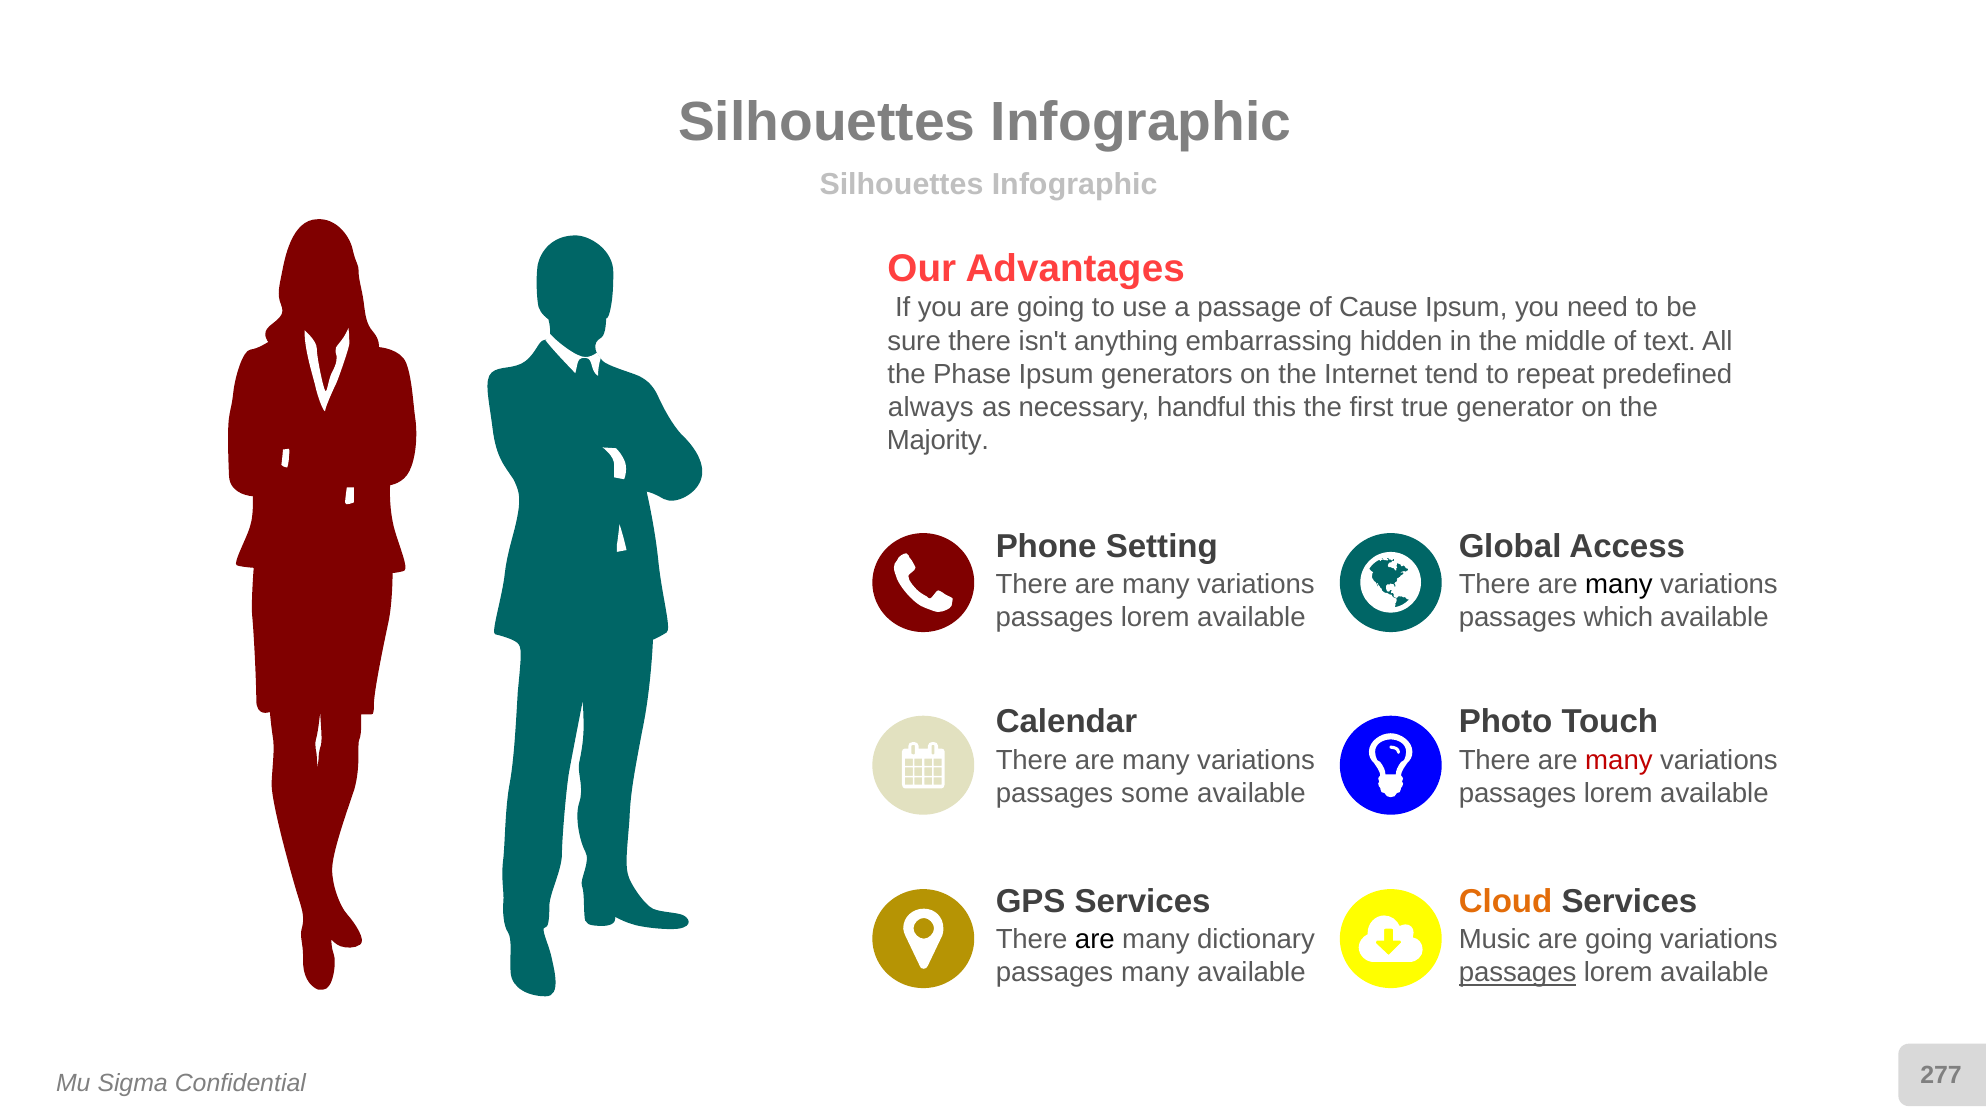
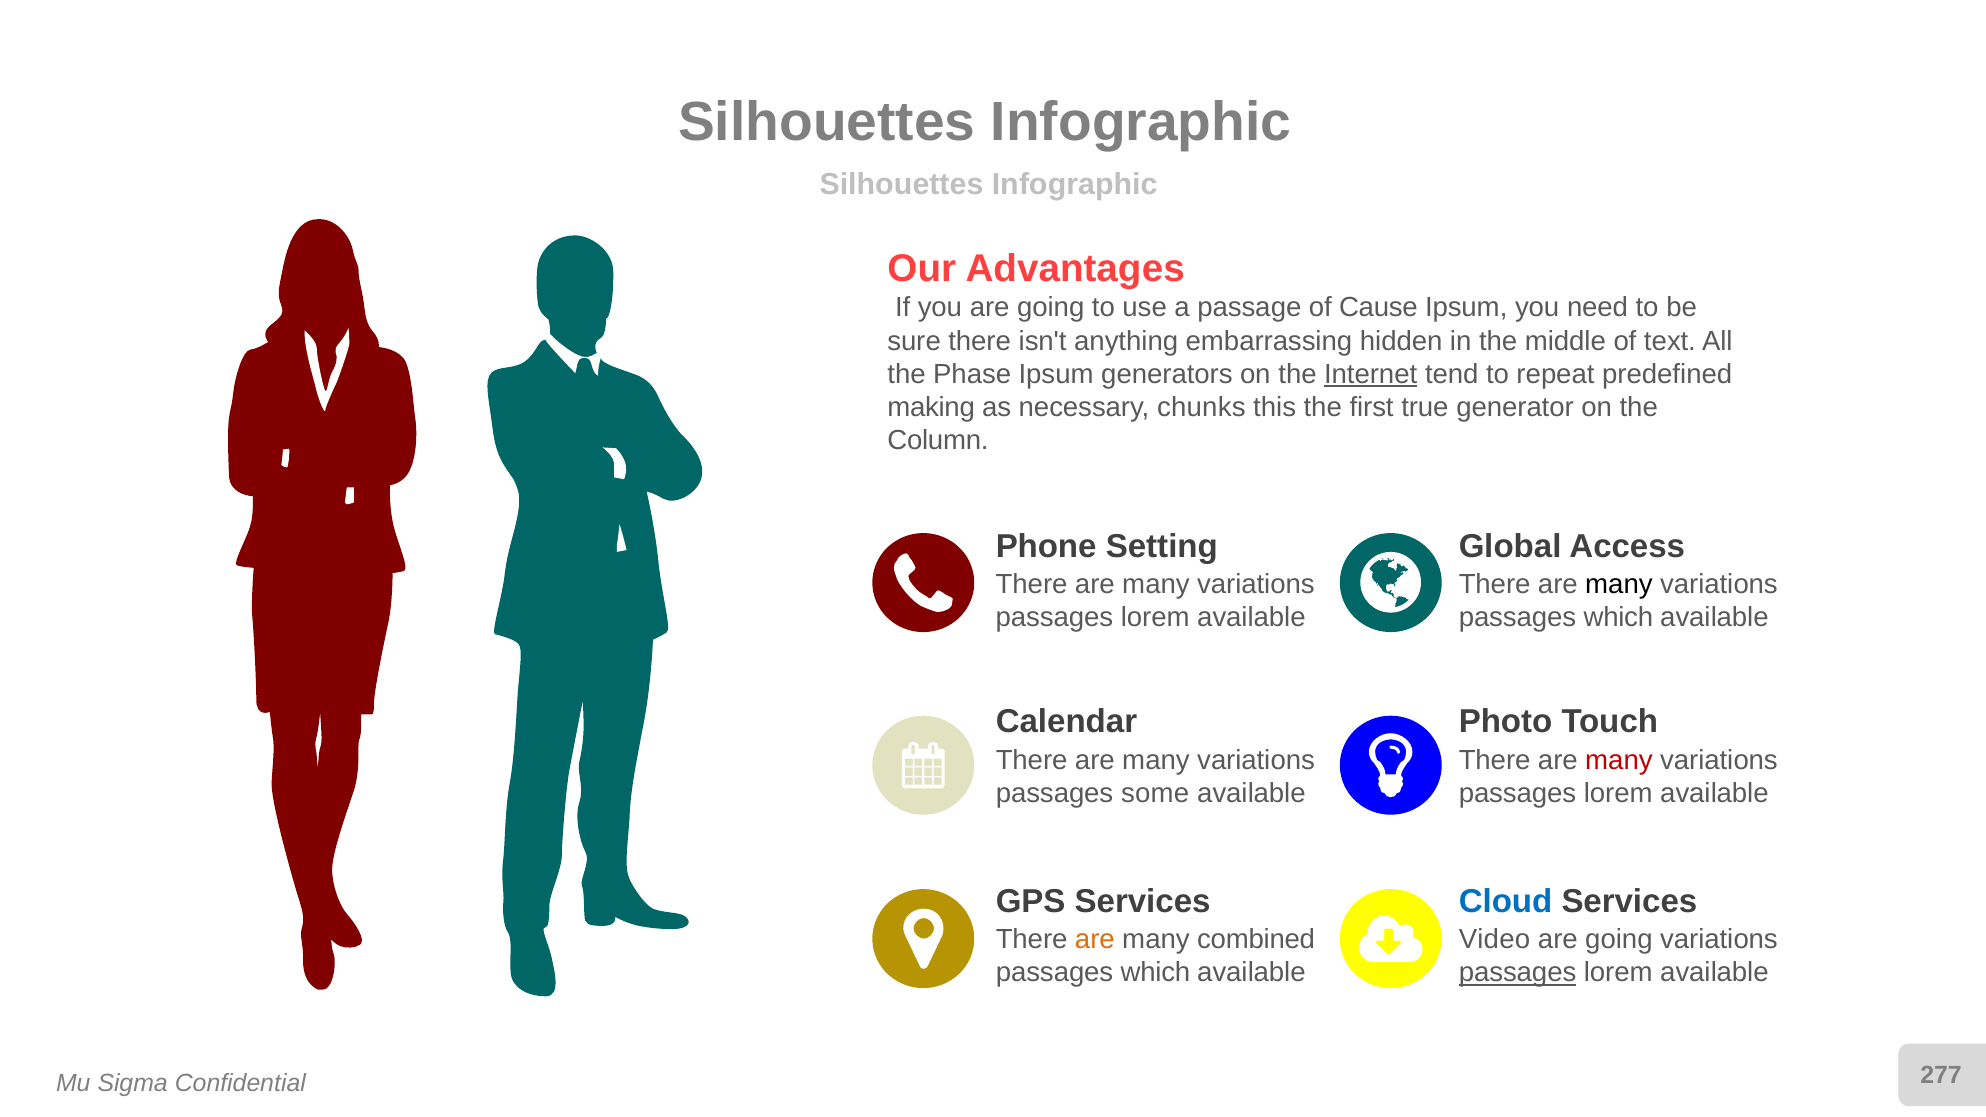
Internet underline: none -> present (1371, 374)
always: always -> making (931, 407)
handful: handful -> chunks (1201, 407)
Majority: Majority -> Column (938, 440)
Cloud colour: orange -> blue (1506, 902)
are colour: black -> orange (1095, 940)
dictionary: dictionary -> combined (1256, 940)
Music: Music -> Video (1494, 940)
many: many -> which (1155, 973)
